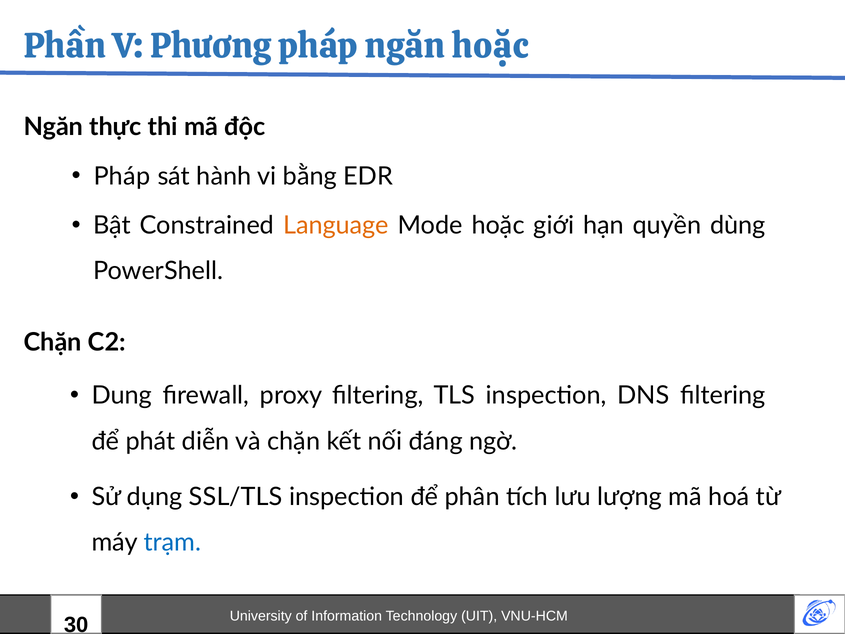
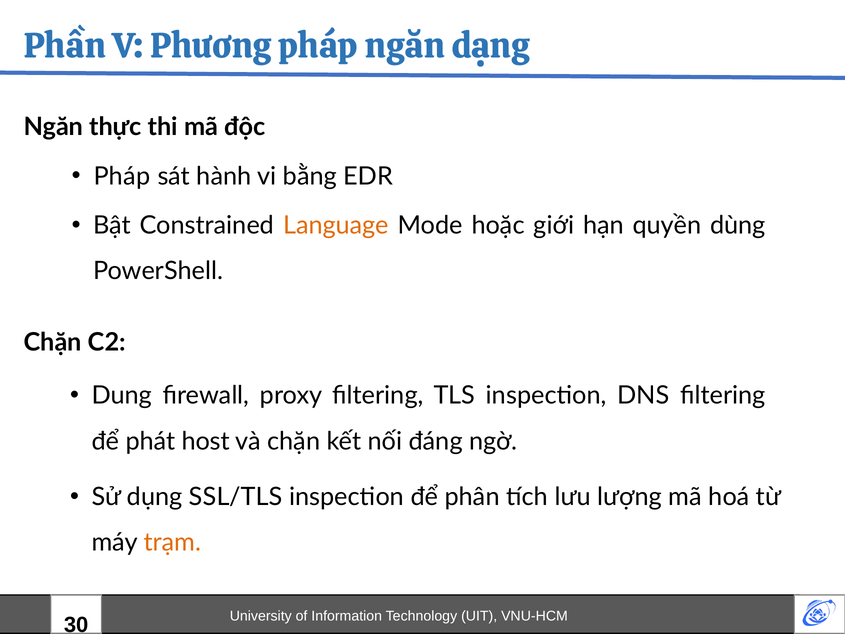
ngăn hoặc: hoặc -> dạng (491, 46)
diễn: diễn -> host (206, 441)
trạm colour: blue -> orange (172, 542)
